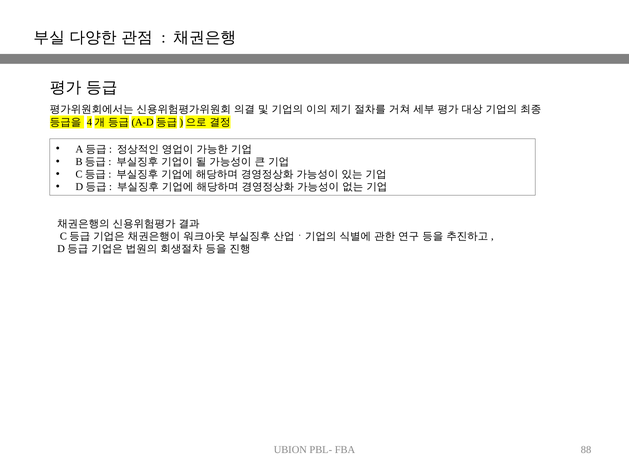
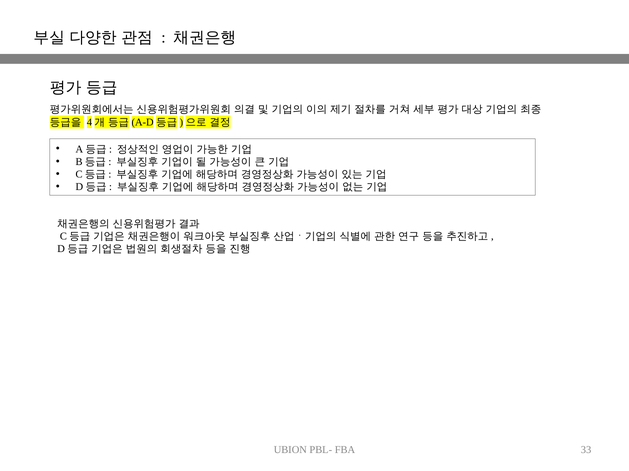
88: 88 -> 33 (586, 451)
